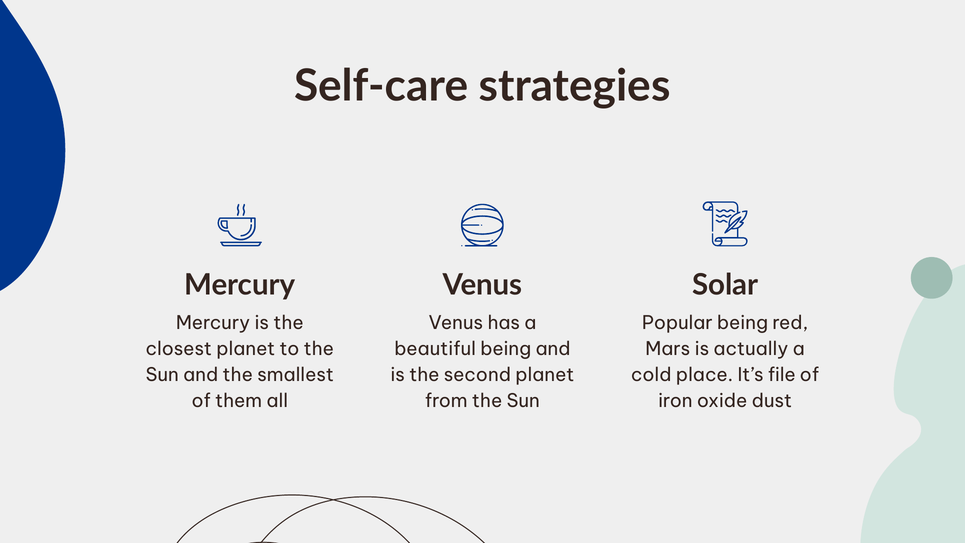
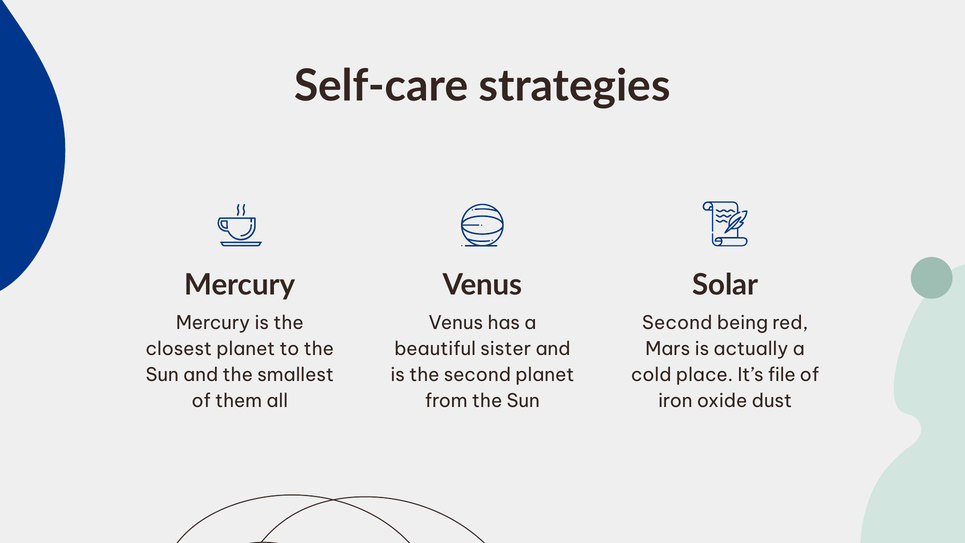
Popular: Popular -> Second (677, 323)
beautiful being: being -> sister (506, 349)
